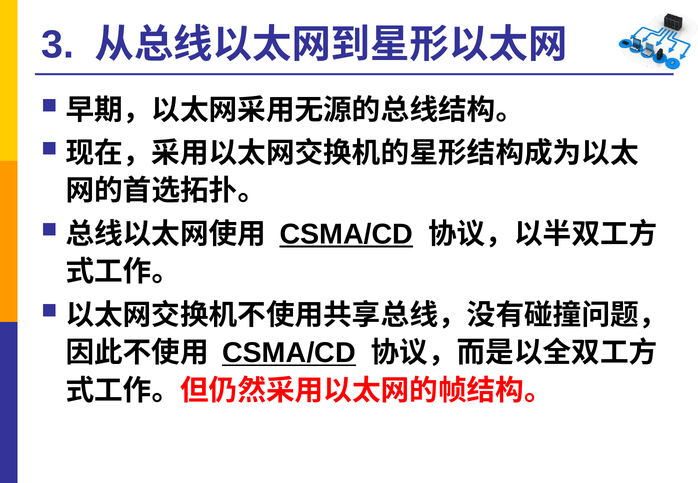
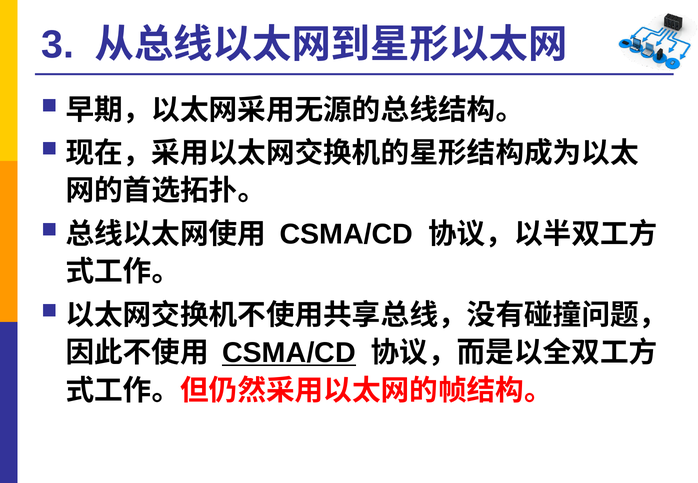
CSMA/CD underline: present -> none (346, 234)
